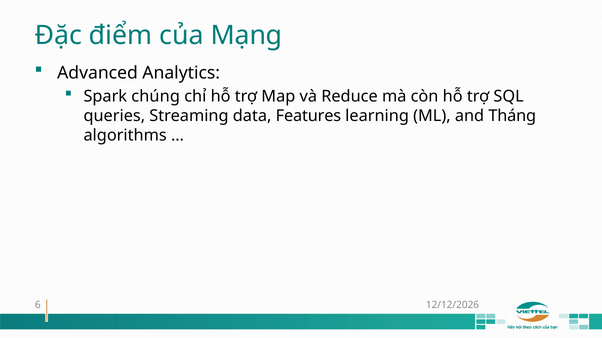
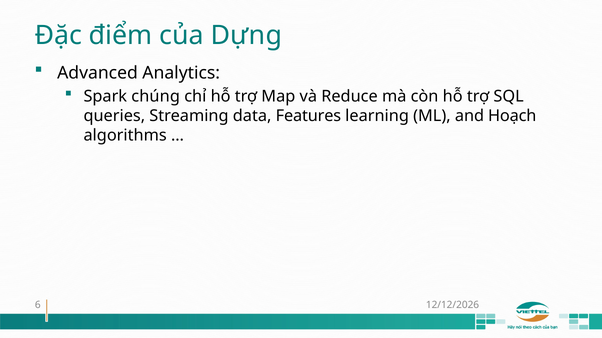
Mạng: Mạng -> Dựng (246, 36)
Tháng: Tháng -> Hoạch (512, 116)
